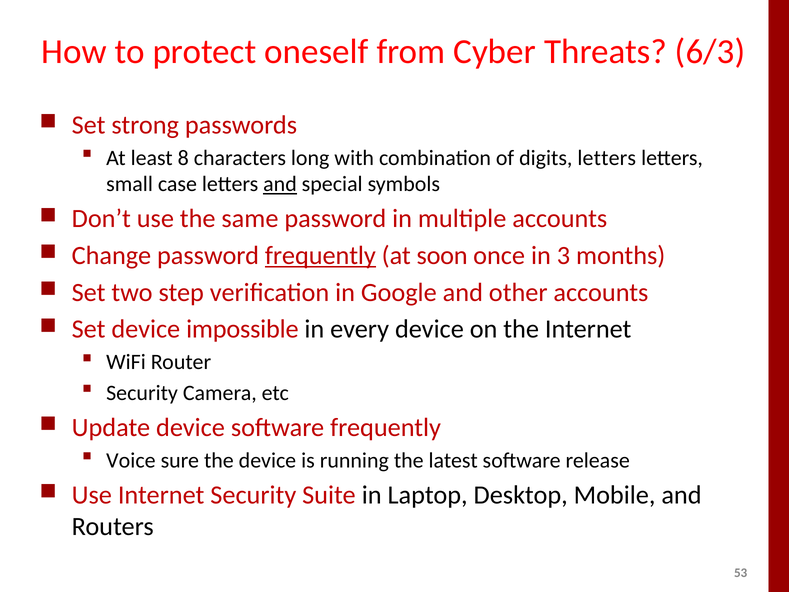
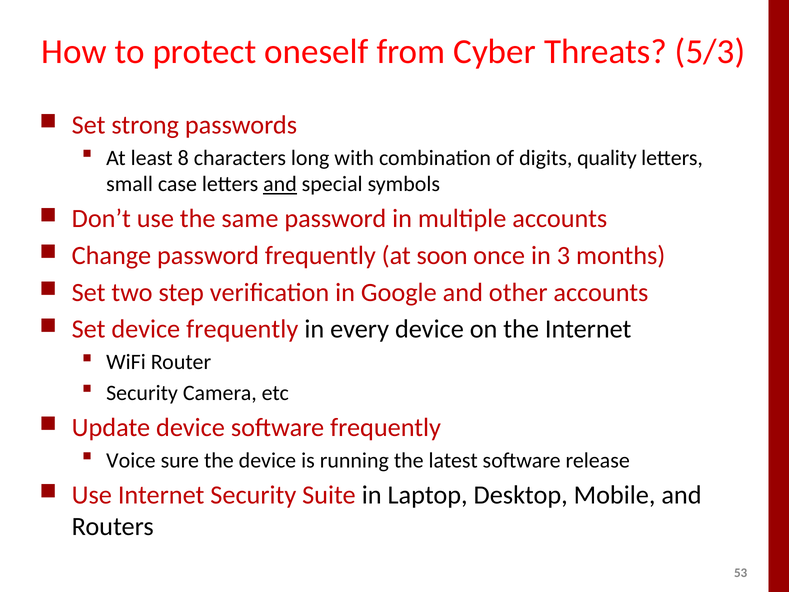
6/3: 6/3 -> 5/3 (710, 52)
digits letters: letters -> quality (607, 158)
frequently underline: present -> none (320, 255)
device impossible: impossible -> frequently (242, 329)
